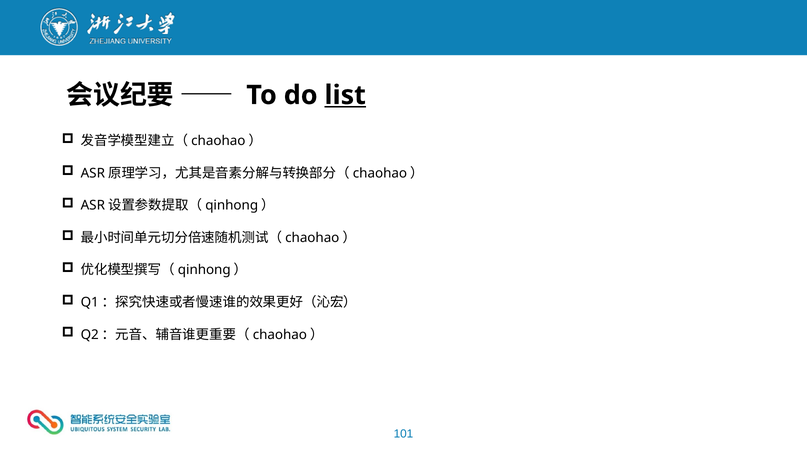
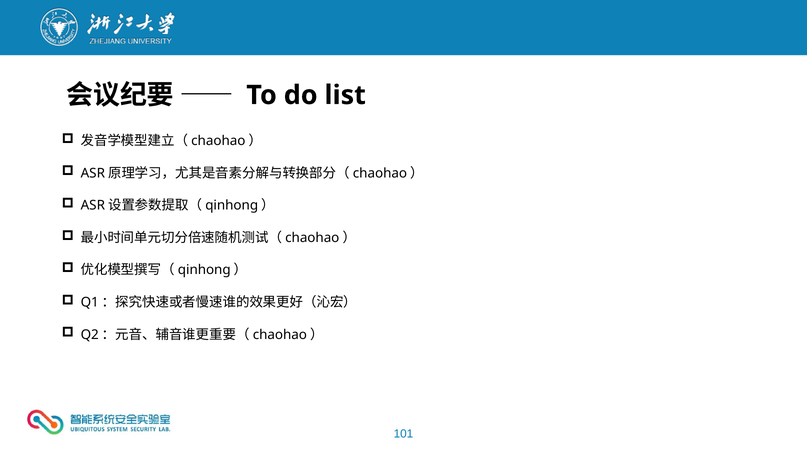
list underline: present -> none (345, 95)
